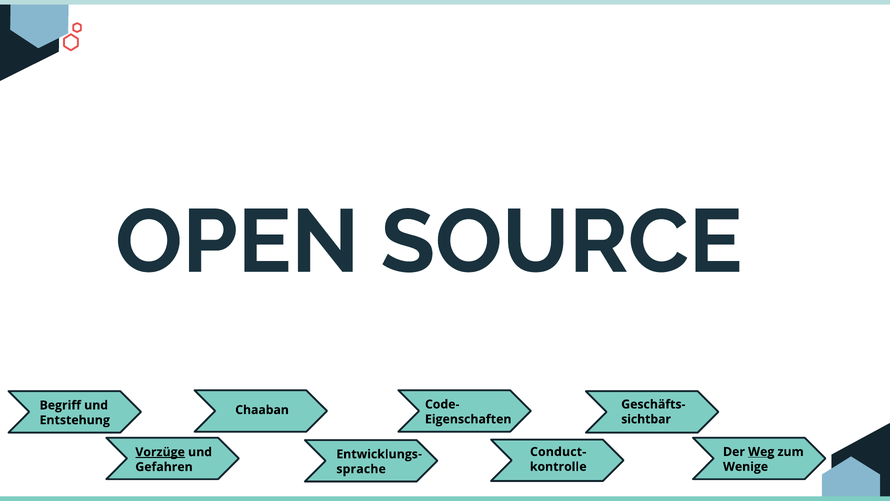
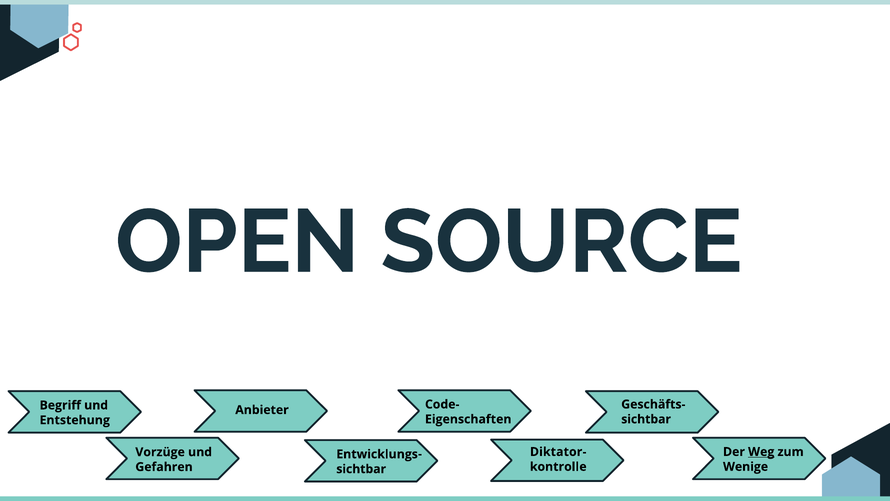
Chaaban: Chaaban -> Anbieter (262, 410)
Conduct-: Conduct- -> Diktator- (558, 452)
Vorzüge underline: present -> none (160, 452)
sprache: sprache -> sichtbar (361, 469)
